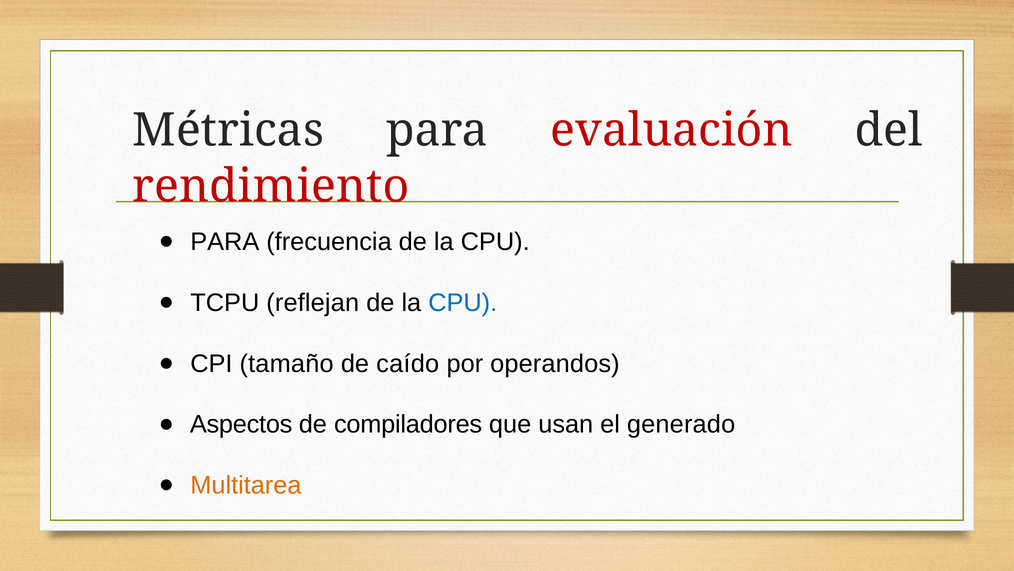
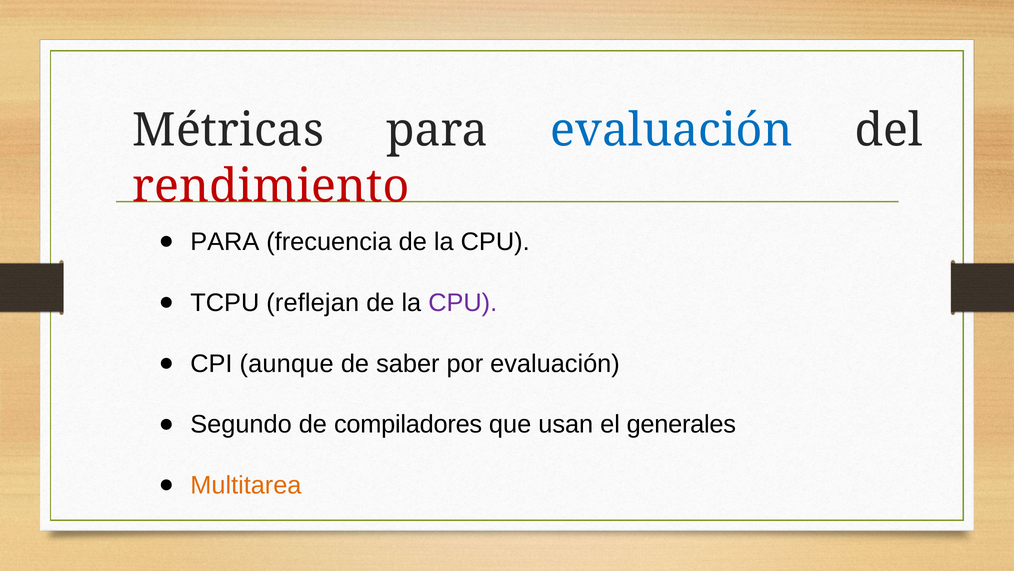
evaluación colour: red -> blue (671, 130)
CPU colour: blue -> purple (463, 302)
tamaño: tamaño -> aunque (287, 363)
caído: caído -> saber (408, 363)
por operandos: operandos -> evaluación (555, 363)
Aspectos: Aspectos -> Segundo (241, 424)
generado: generado -> generales (681, 424)
